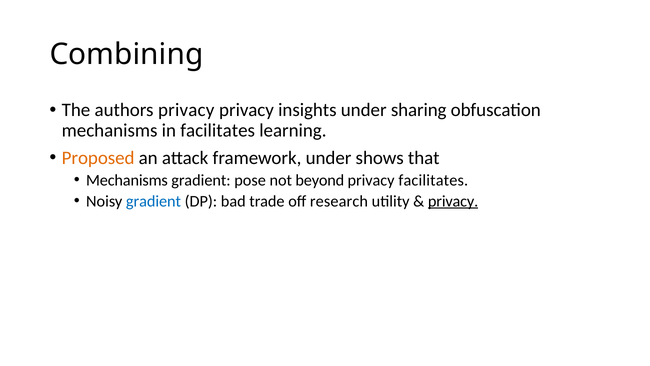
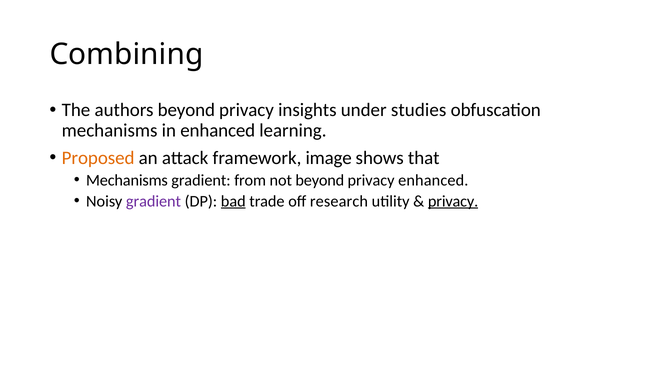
authors privacy: privacy -> beyond (186, 110)
sharing: sharing -> studies (419, 110)
in facilitates: facilitates -> enhanced (218, 130)
framework under: under -> image (329, 158)
pose: pose -> from (250, 180)
privacy facilitates: facilitates -> enhanced (433, 180)
gradient colour: blue -> purple (153, 201)
bad underline: none -> present (233, 201)
